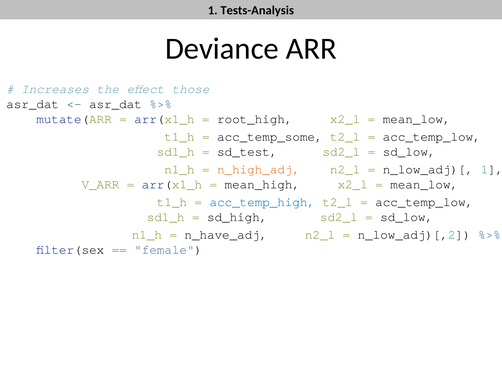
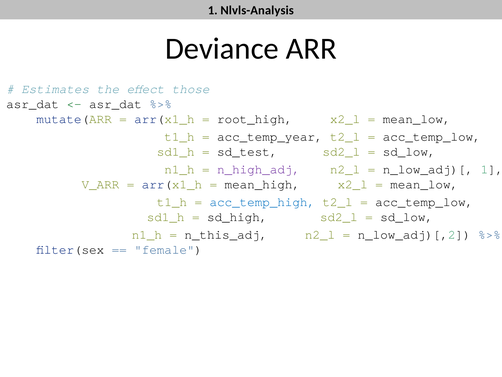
Tests-Analysis: Tests-Analysis -> Nlvls-Analysis (257, 10)
Increases: Increases -> Estimates (55, 89)
acc_temp_some: acc_temp_some -> acc_temp_year (270, 136)
n_high_adj colour: orange -> purple (259, 169)
n_have_adj: n_have_adj -> n_this_adj (226, 234)
